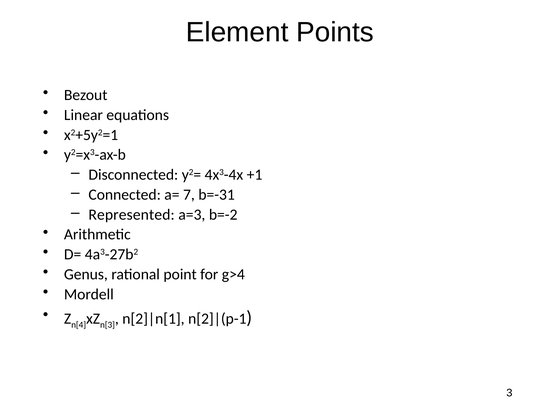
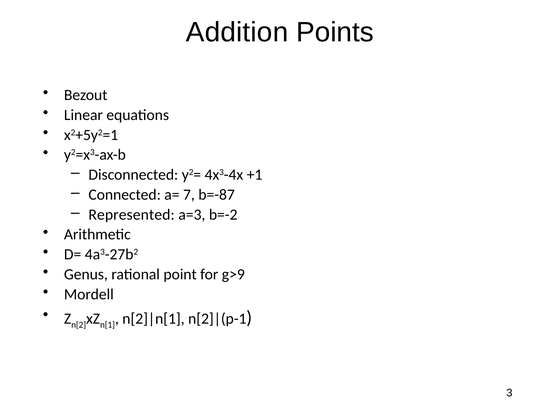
Element: Element -> Addition (237, 32)
b=-31: b=-31 -> b=-87 (217, 195)
g>4: g>4 -> g>9 (233, 274)
n[4: n[4 -> n[2 (79, 325)
n[3: n[3 -> n[1 (108, 325)
